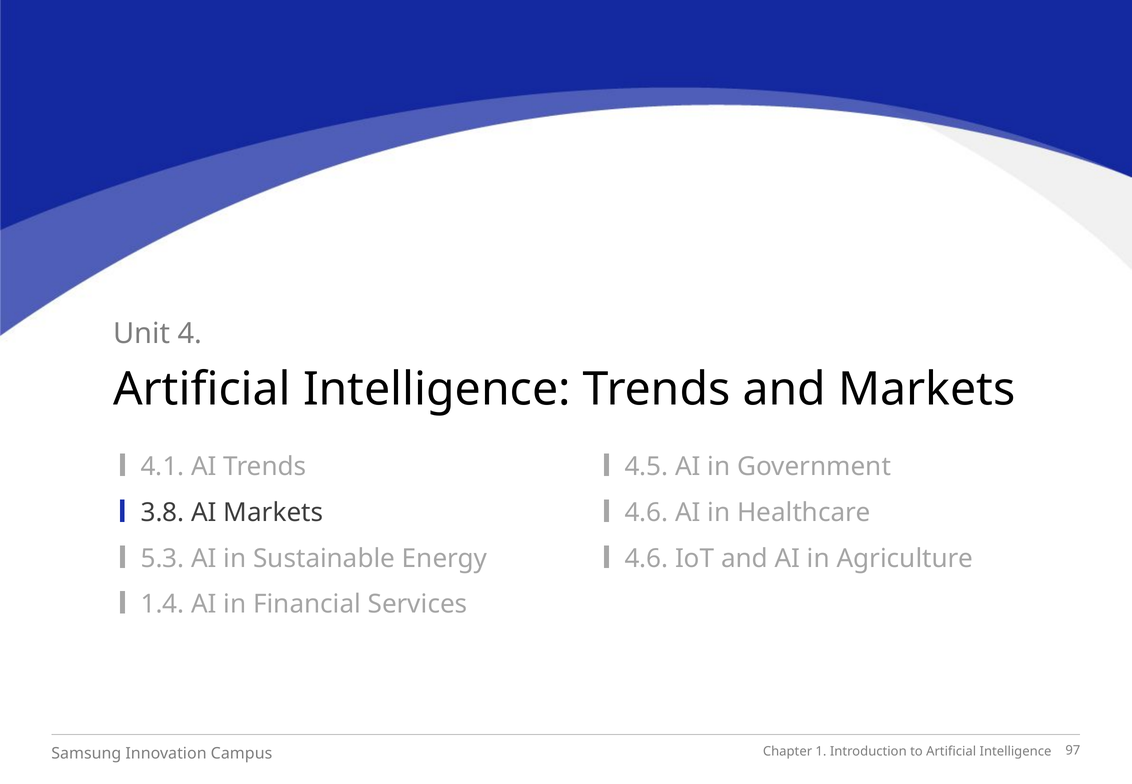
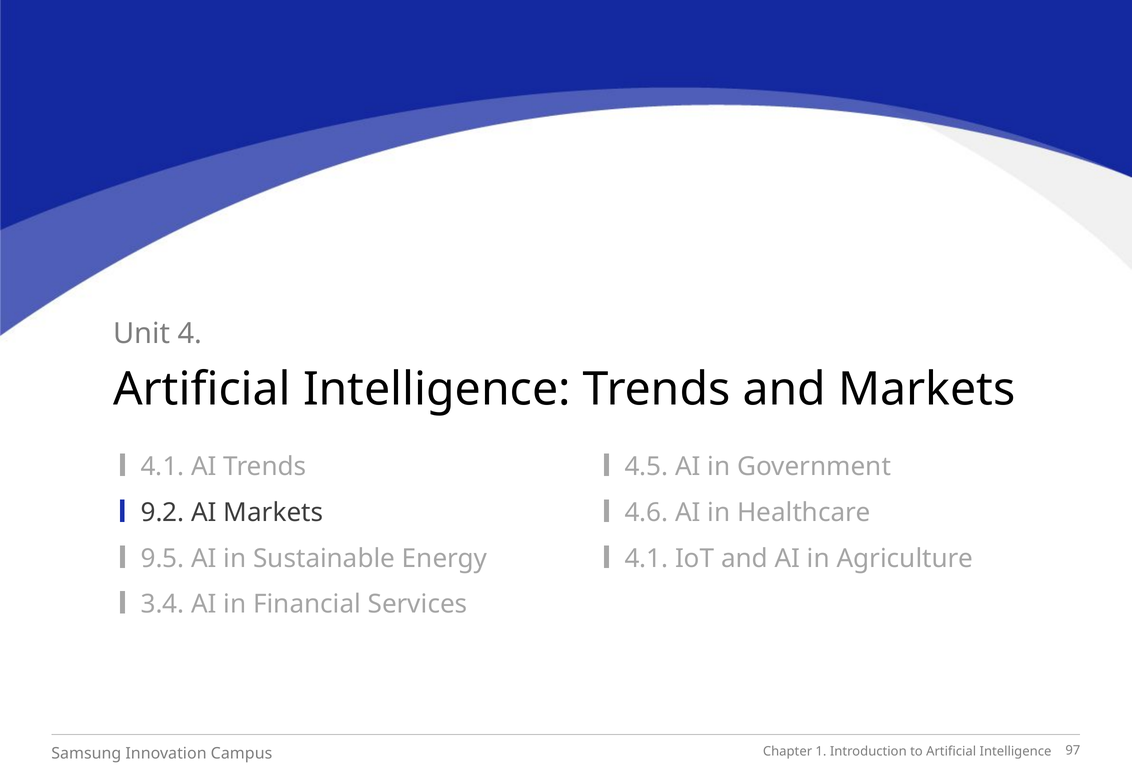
3.8: 3.8 -> 9.2 (162, 512)
5.3: 5.3 -> 9.5 (162, 558)
4.6: 4.6 -> 4.1 (646, 558)
1.4: 1.4 -> 3.4 (162, 604)
